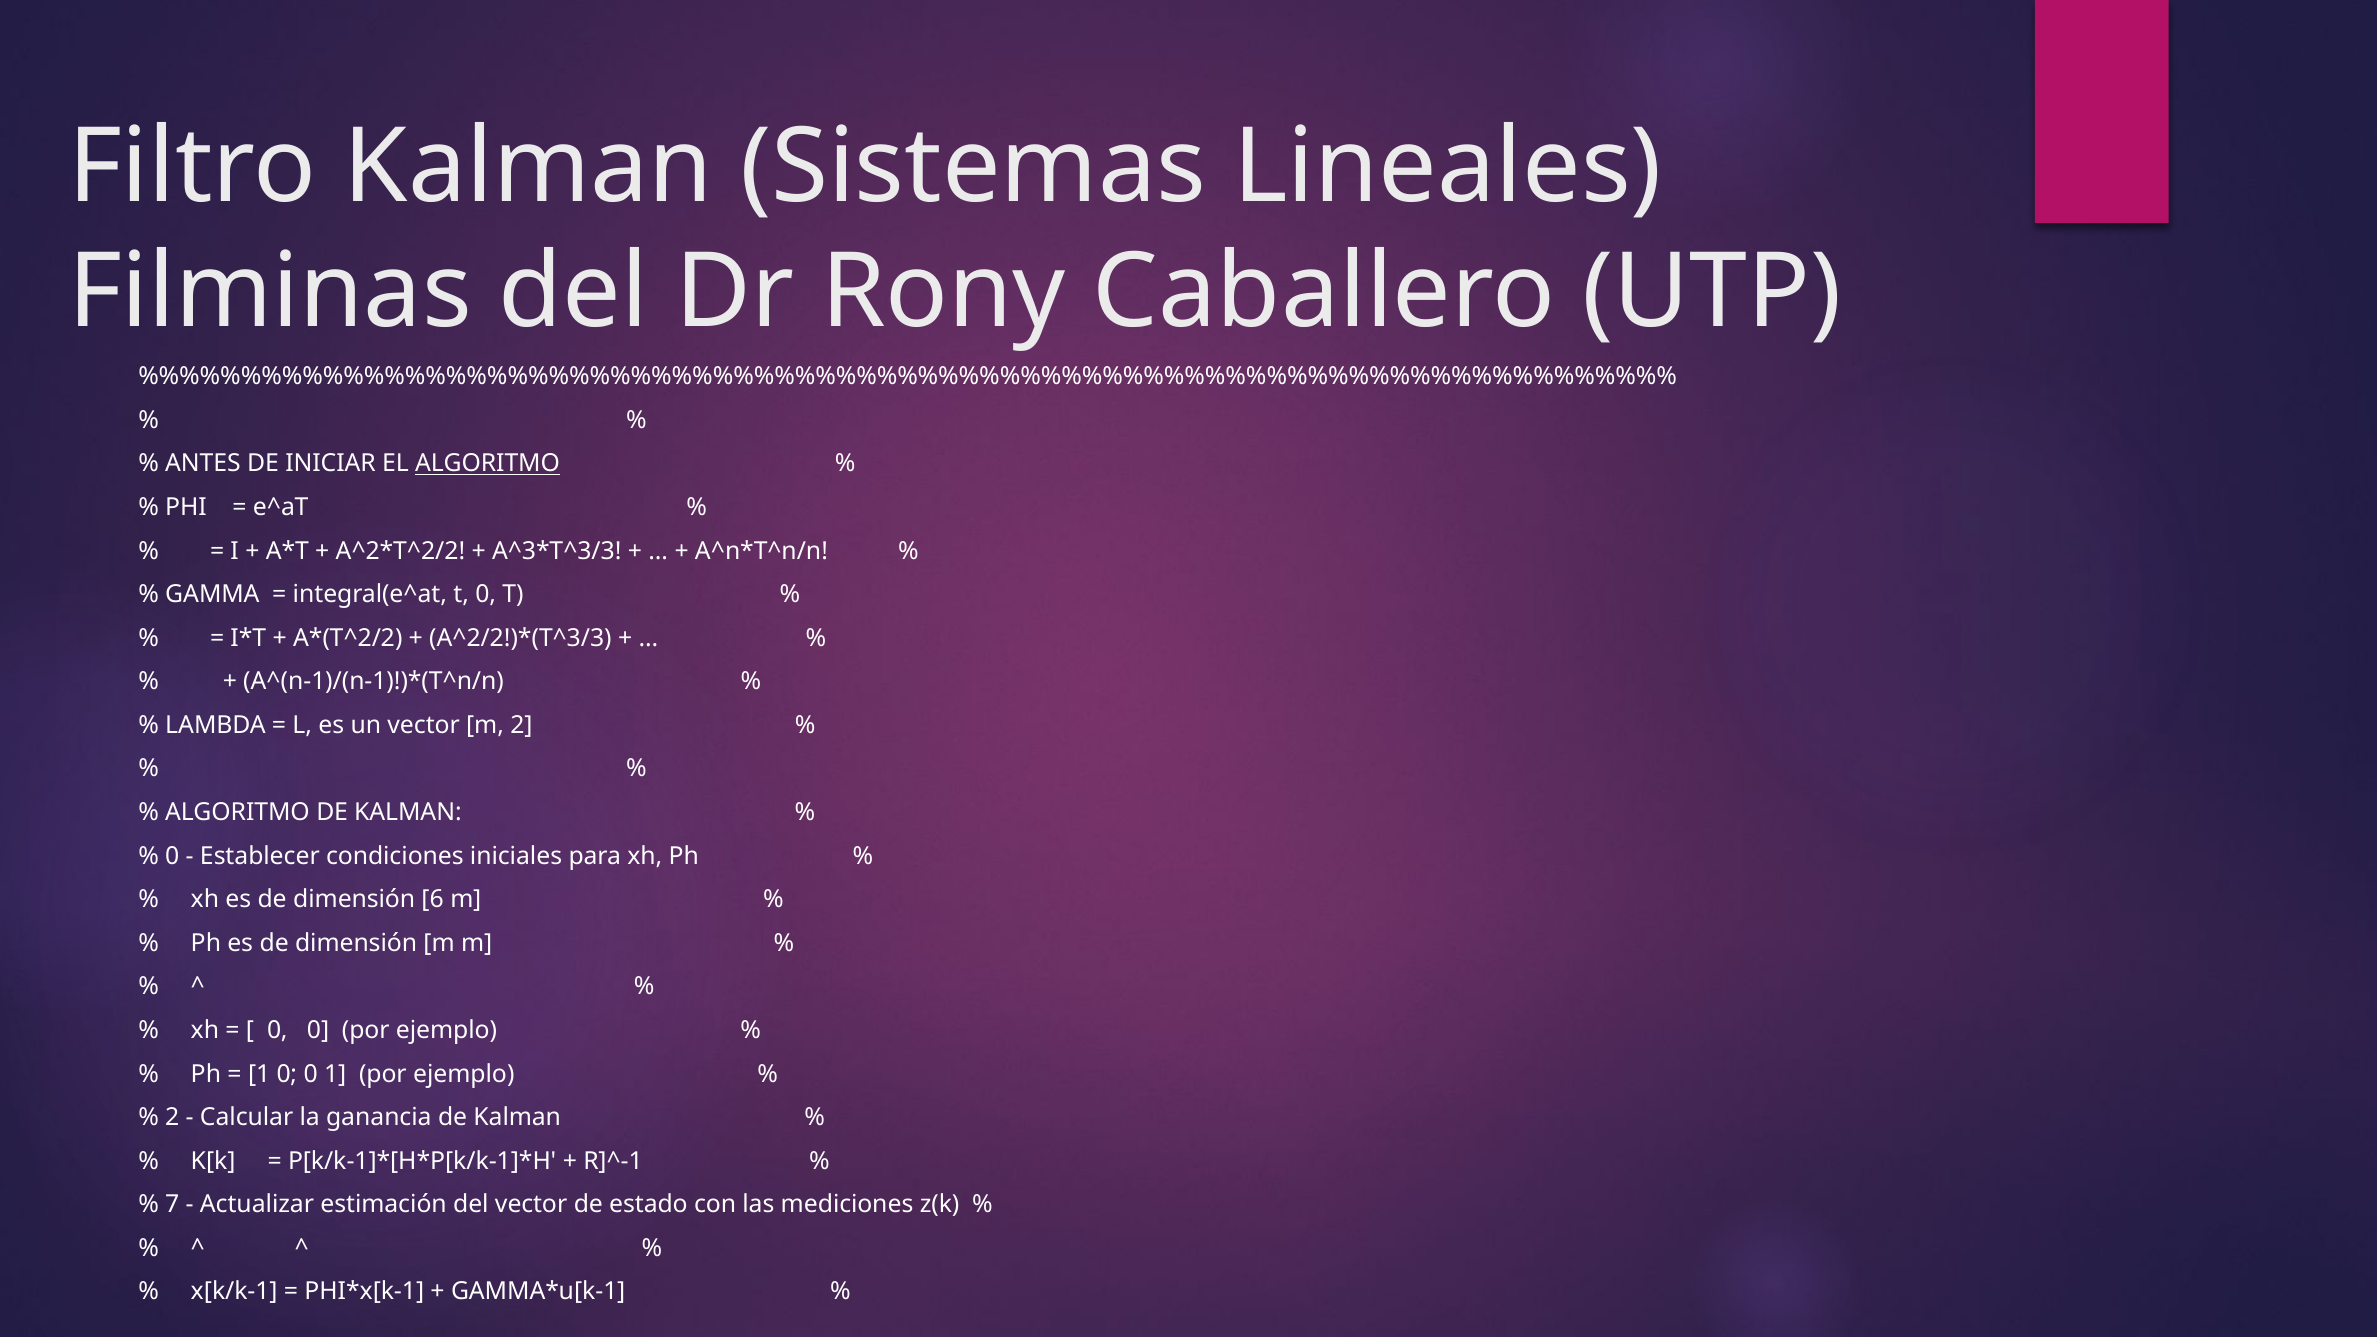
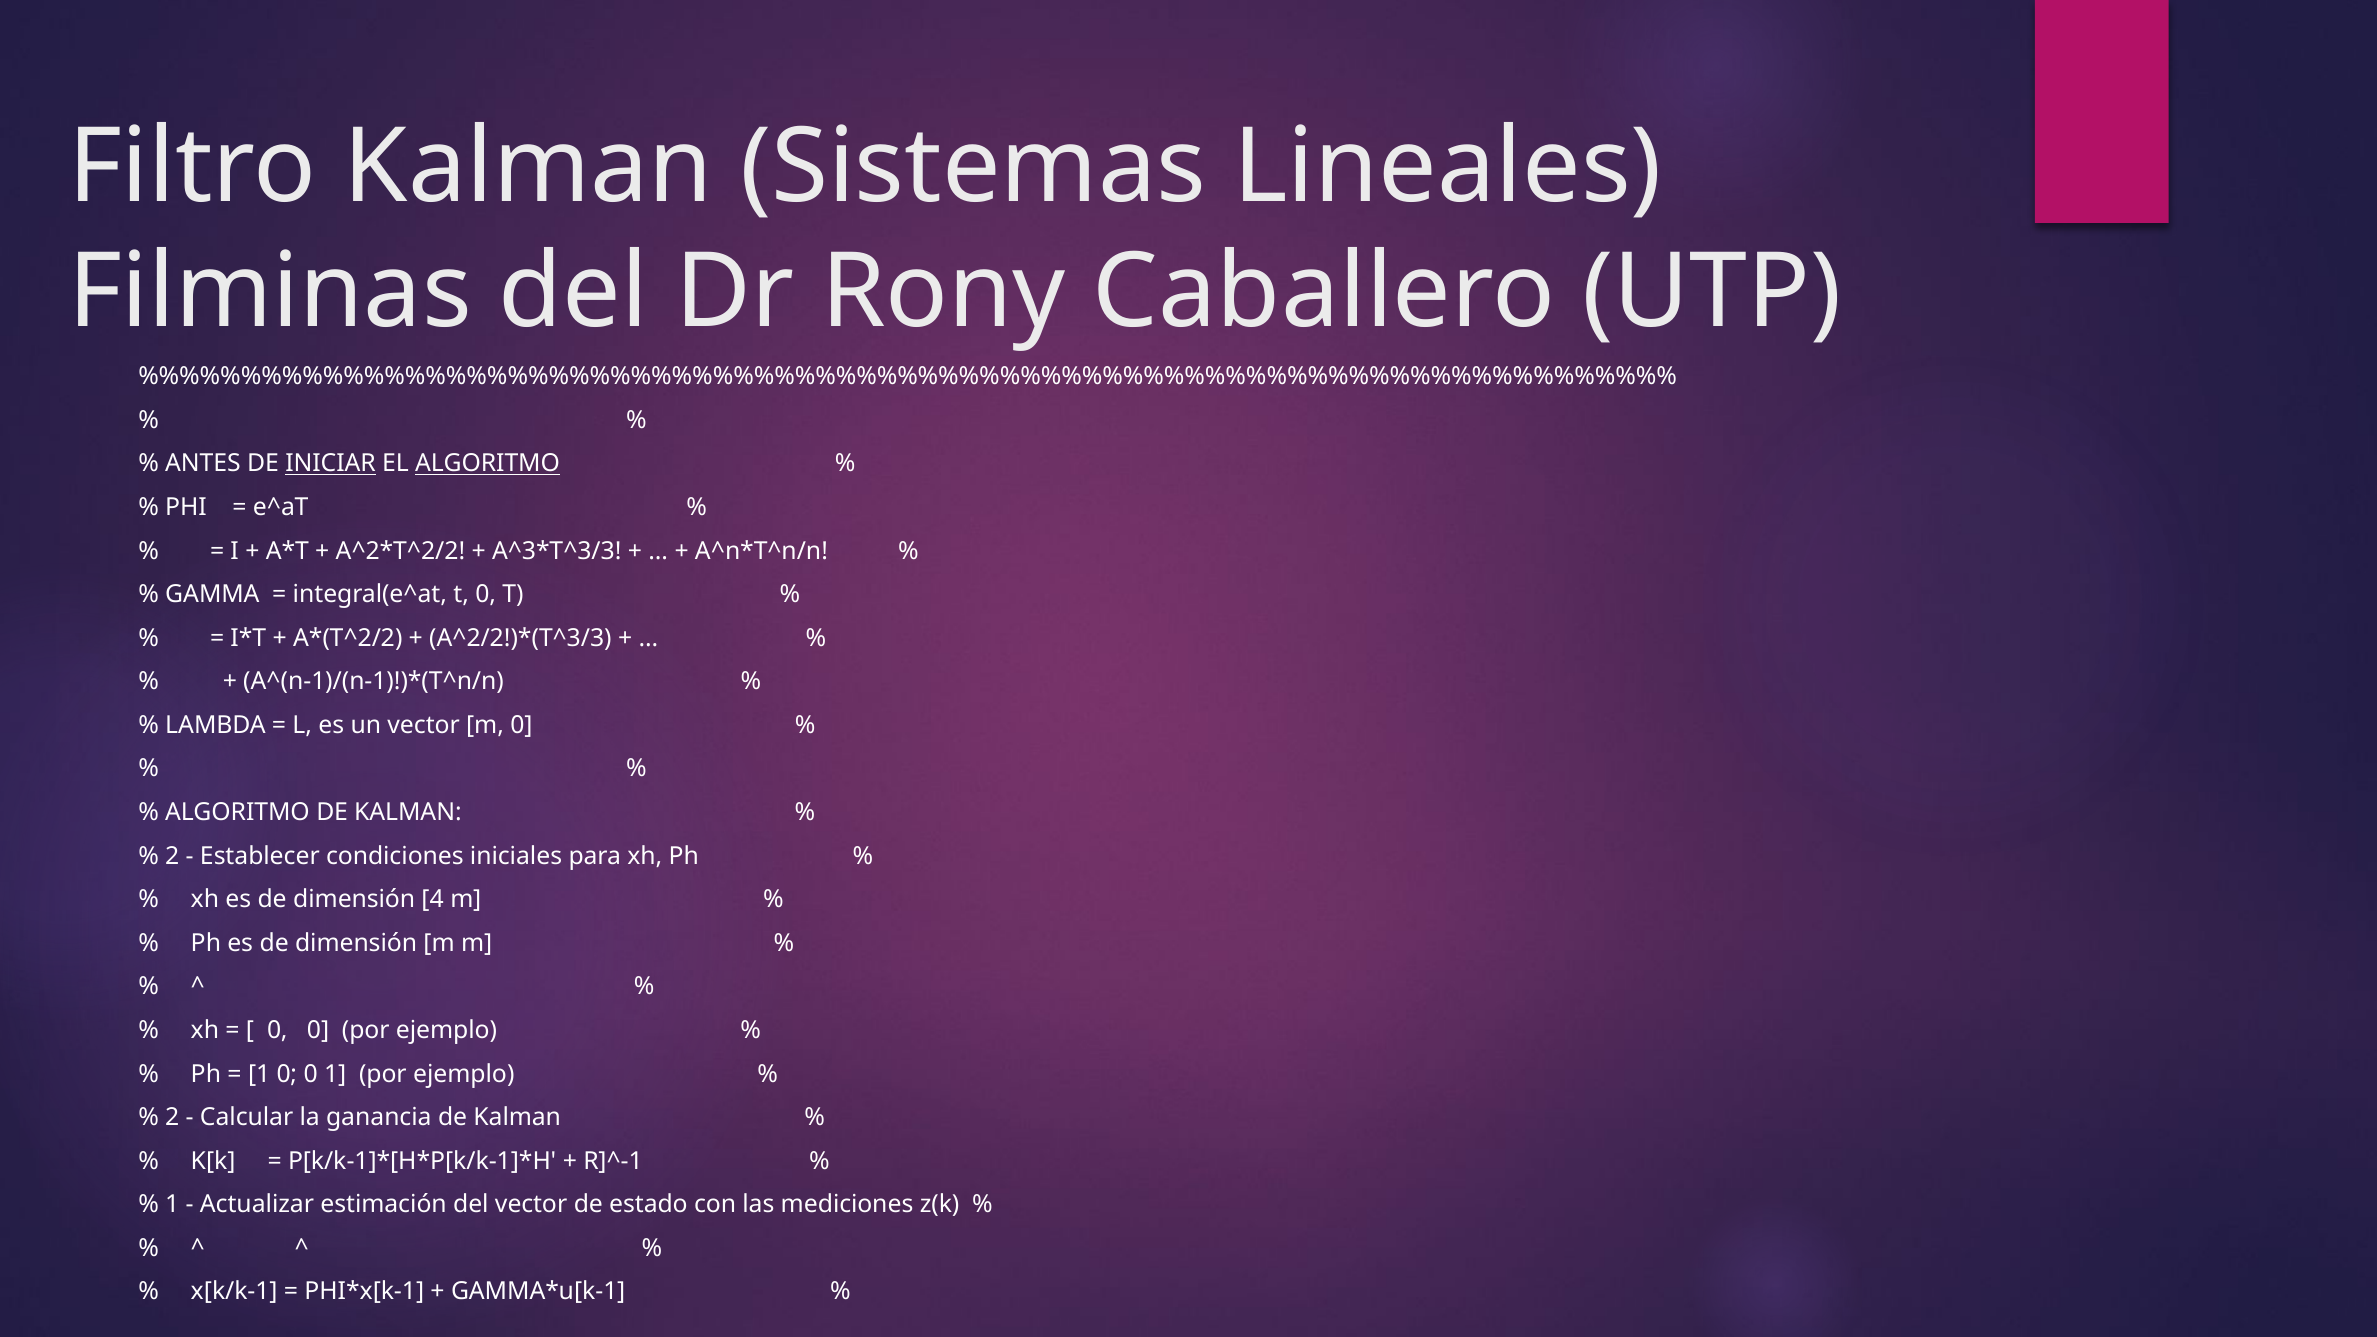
INICIAR underline: none -> present (331, 464)
m 2: 2 -> 0 (522, 725)
0: 0 -> 2 (172, 856)
6: 6 -> 4 (433, 900)
7: 7 -> 1 (172, 1205)
